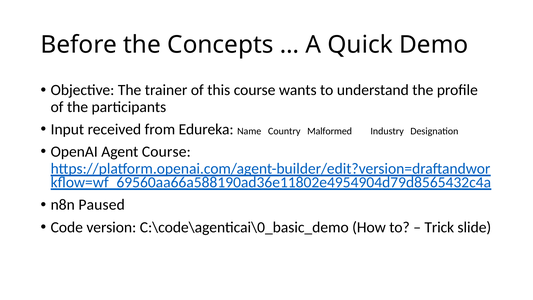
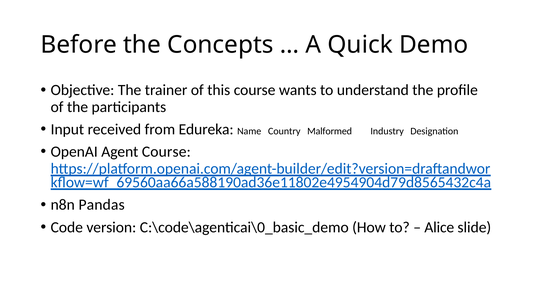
Paused: Paused -> Pandas (102, 205)
Trick: Trick -> Alice (439, 227)
